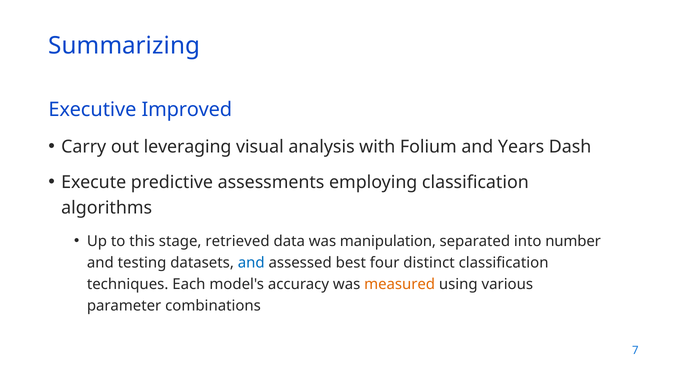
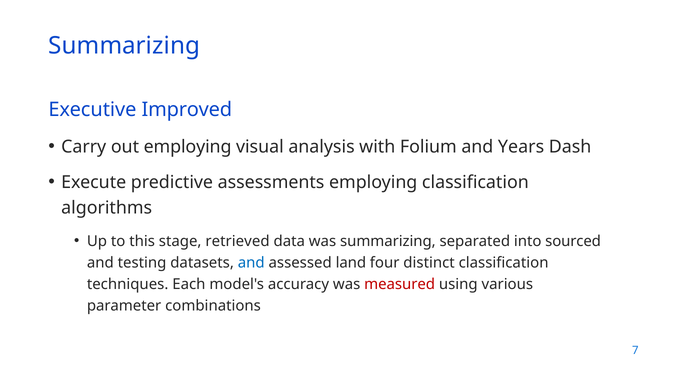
out leveraging: leveraging -> employing (188, 146)
was manipulation: manipulation -> summarizing (388, 241)
number: number -> sourced (573, 241)
best: best -> land (351, 262)
measured colour: orange -> red (400, 284)
